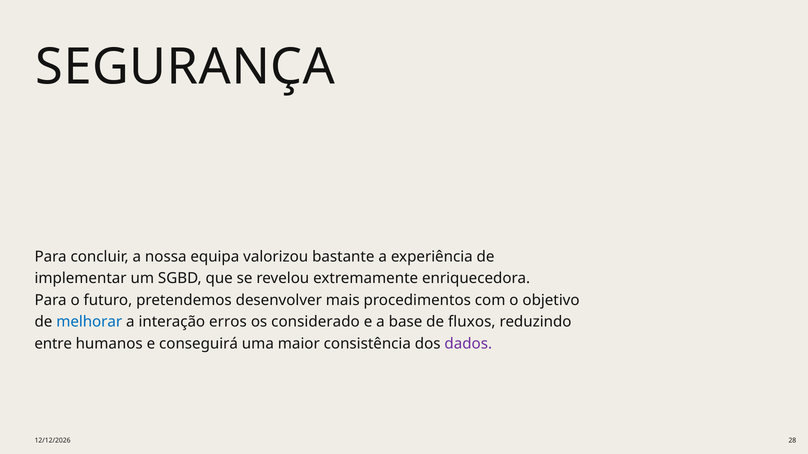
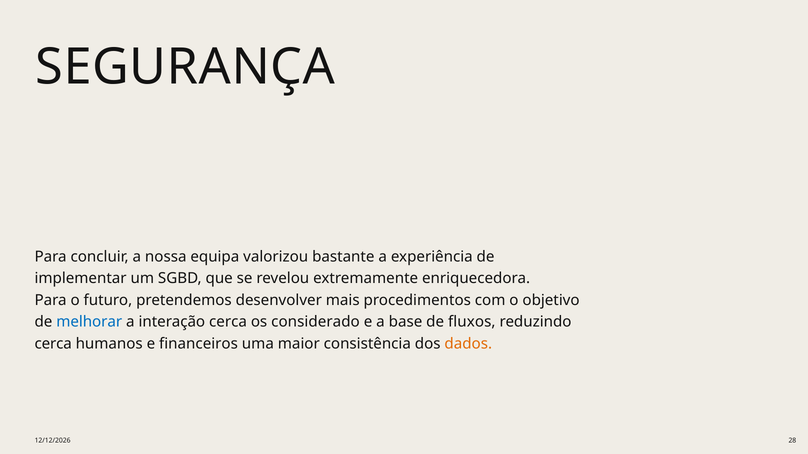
interação erros: erros -> cerca (228, 322)
entre: entre -> cerca (53, 344)
conseguirá: conseguirá -> financeiros (199, 344)
dados colour: purple -> orange (468, 344)
